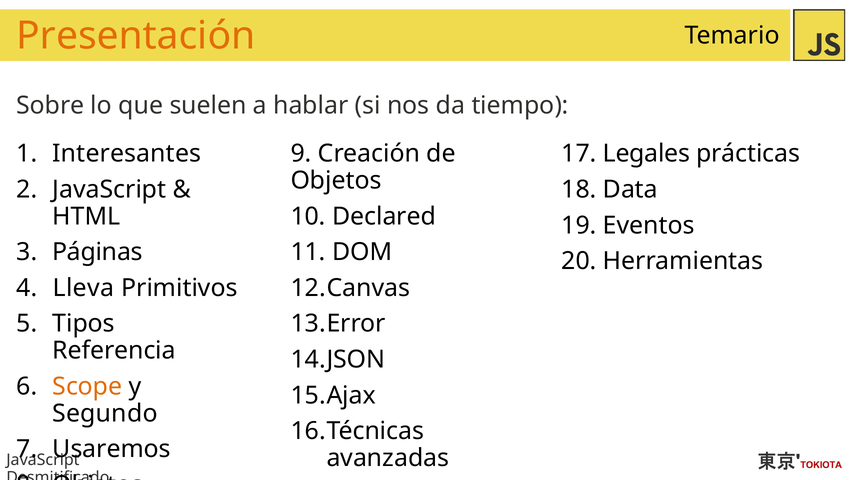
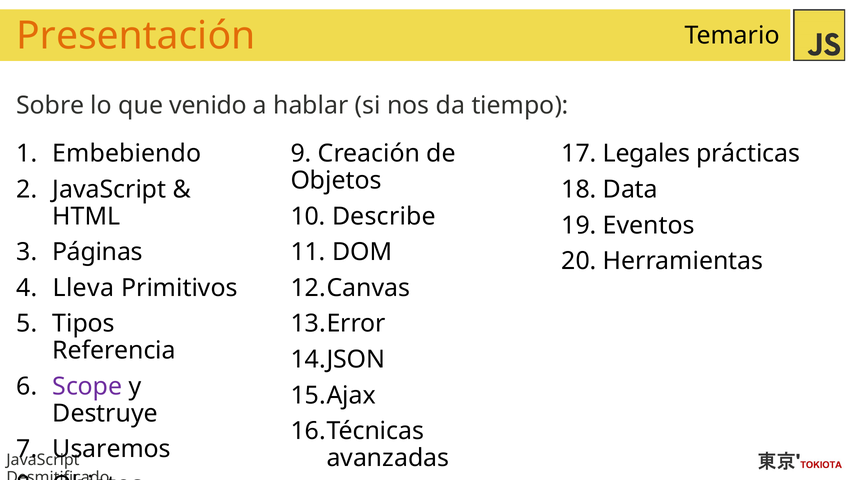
suelen: suelen -> venido (208, 106)
Interesantes: Interesantes -> Embebiendo (127, 154)
Declared: Declared -> Describe (384, 217)
Scope colour: orange -> purple (87, 387)
Segundo: Segundo -> Destruye (105, 414)
